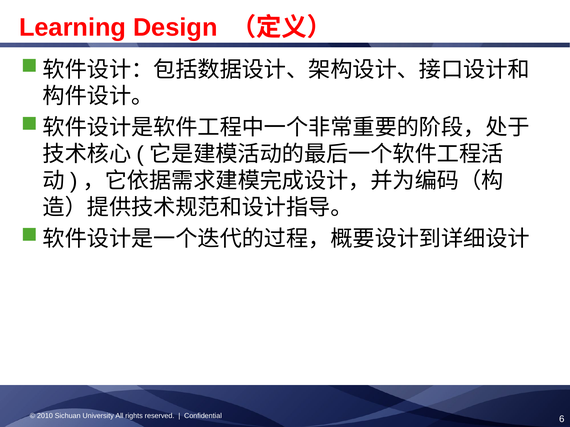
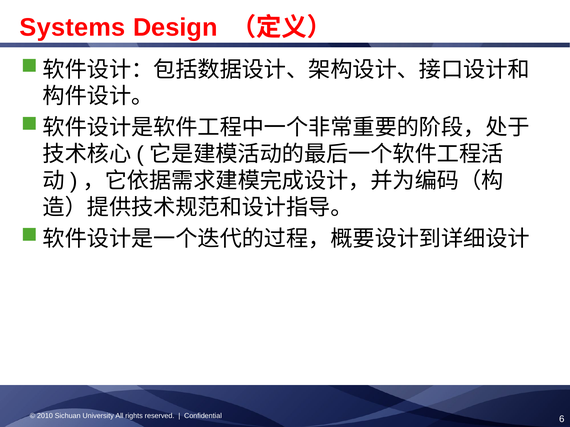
Learning: Learning -> Systems (72, 27)
